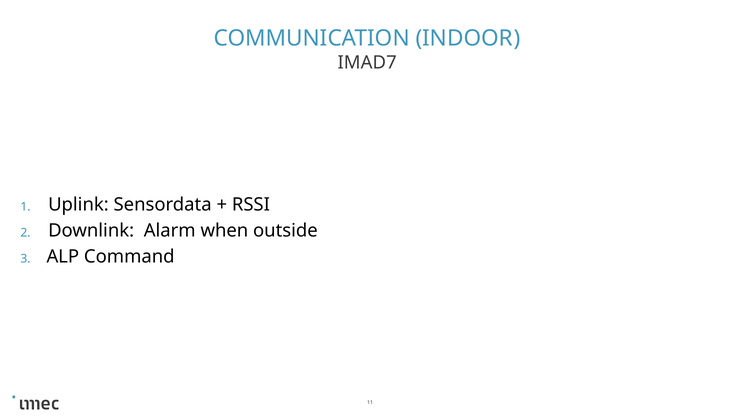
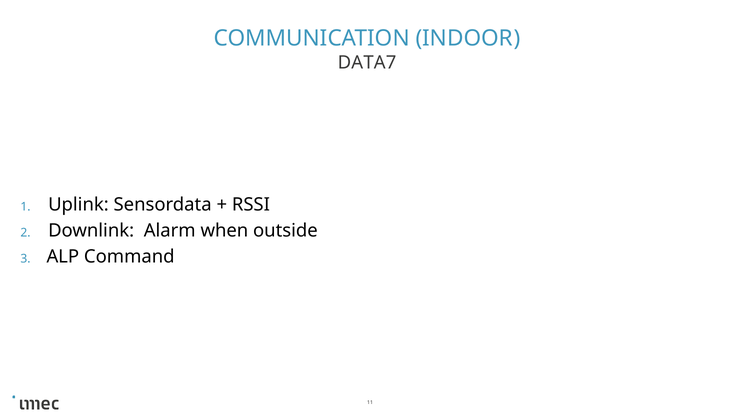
IMAD7: IMAD7 -> DATA7 (367, 63)
